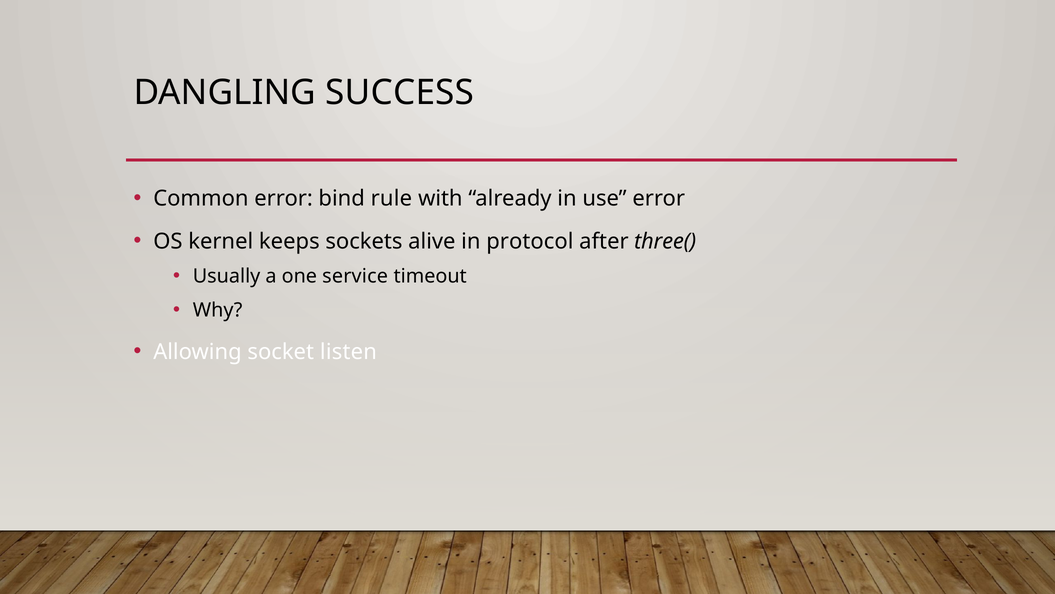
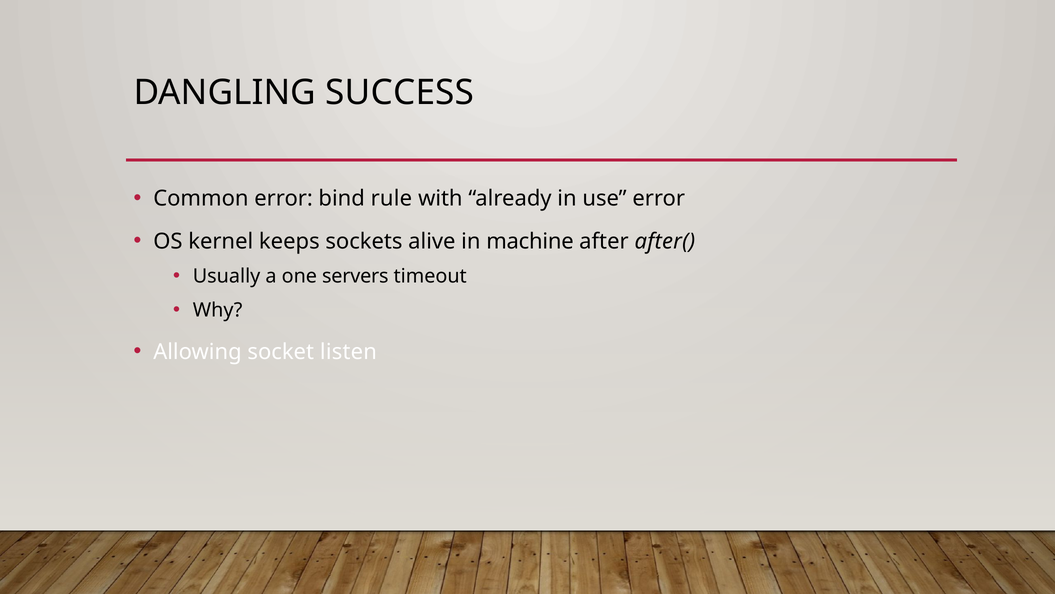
protocol: protocol -> machine (530, 241)
three(: three( -> after( (665, 241)
service: service -> servers (355, 276)
